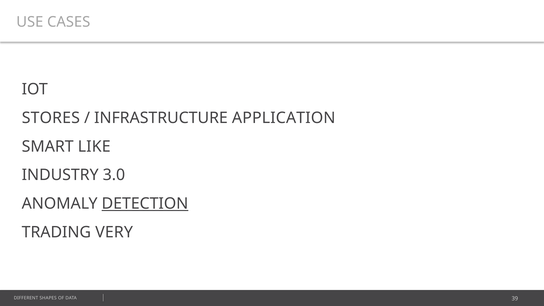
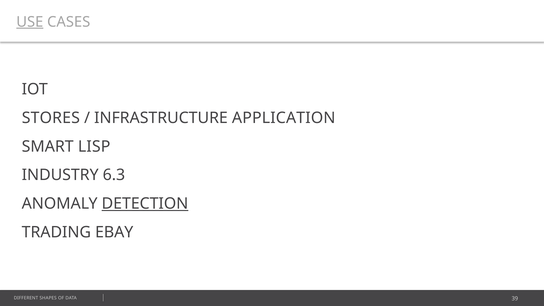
USE underline: none -> present (30, 22)
LIKE: LIKE -> LISP (94, 146)
3.0: 3.0 -> 6.3 (114, 175)
VERY: VERY -> EBAY (114, 232)
